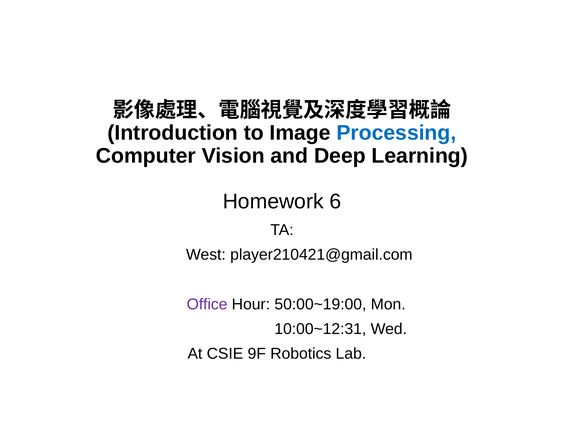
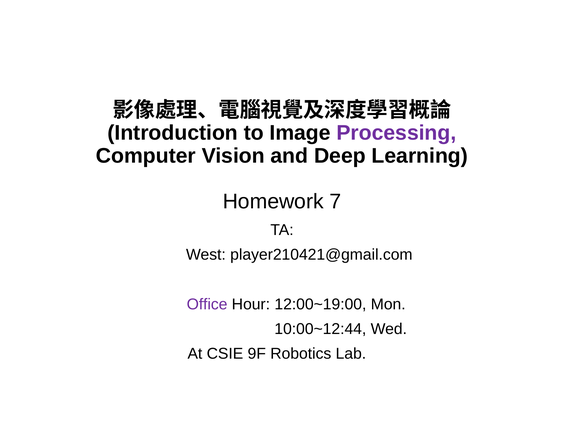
Processing colour: blue -> purple (396, 133)
6: 6 -> 7 (335, 202)
50:00~19:00: 50:00~19:00 -> 12:00~19:00 (320, 304)
10:00~12:31: 10:00~12:31 -> 10:00~12:44 (320, 329)
